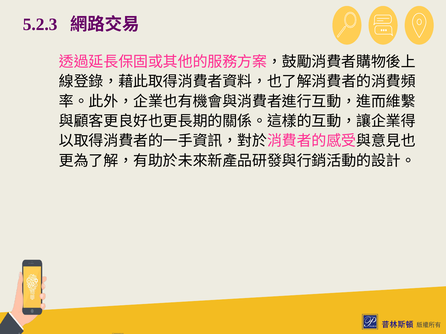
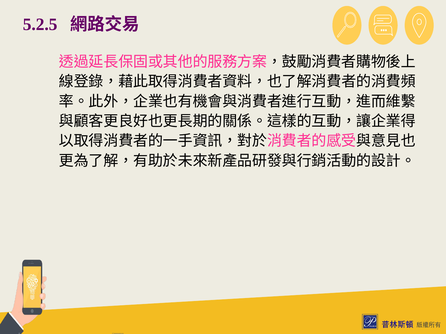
5.2.3: 5.2.3 -> 5.2.5 (40, 25)
